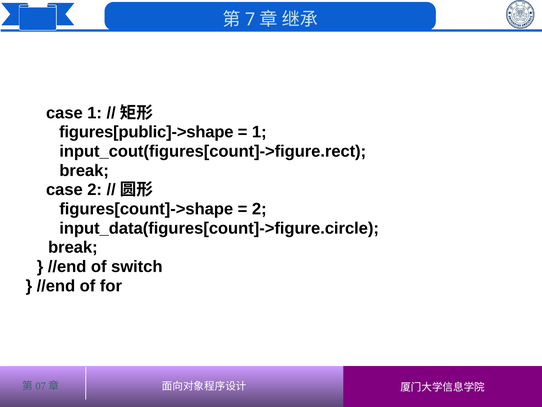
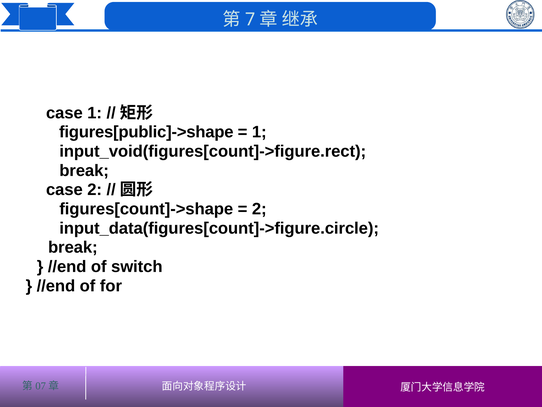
input_cout(figures[count]->figure.rect: input_cout(figures[count]->figure.rect -> input_void(figures[count]->figure.rect (213, 151)
